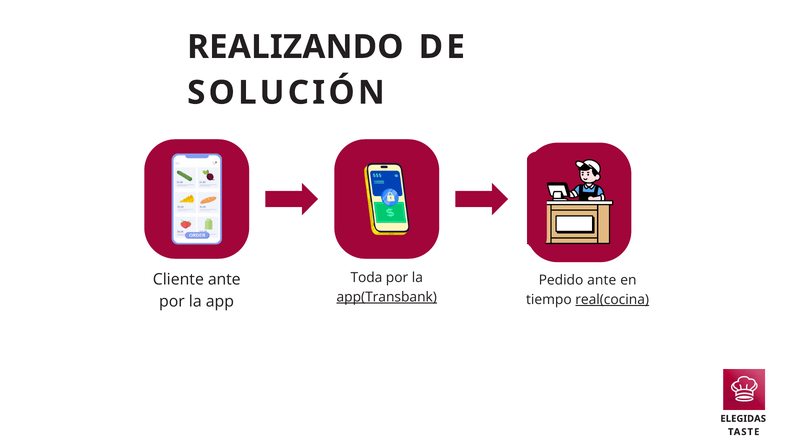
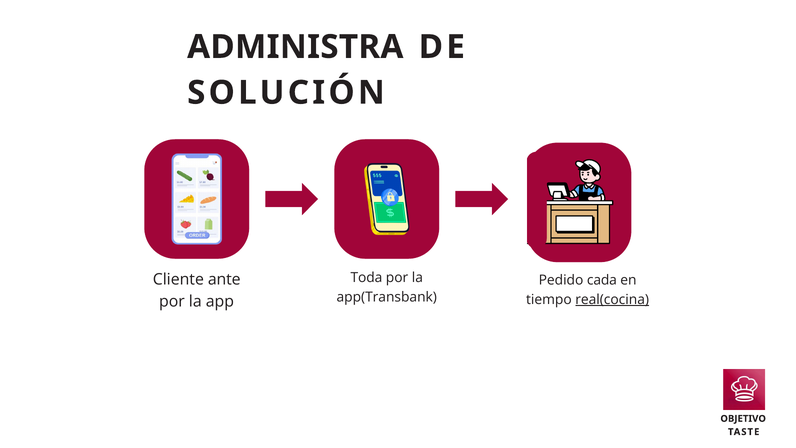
REALIZANDO: REALIZANDO -> ADMINISTRA (295, 47)
Pedido ante: ante -> cada (602, 280)
app(Transbank underline: present -> none (387, 297)
ELEGIDAS: ELEGIDAS -> OBJETIVO (743, 418)
